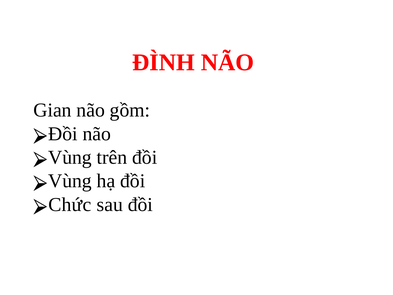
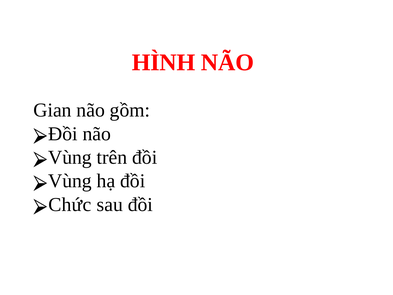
ĐÌNH: ĐÌNH -> HÌNH (164, 62)
